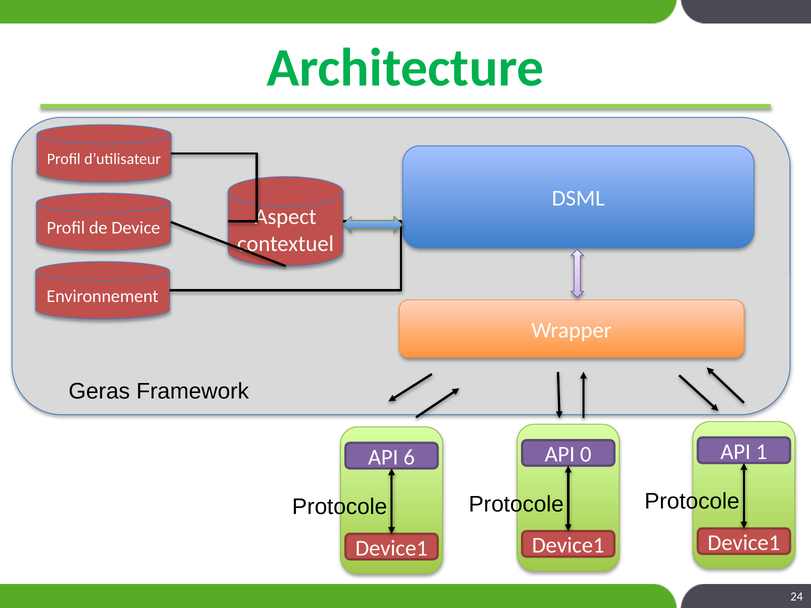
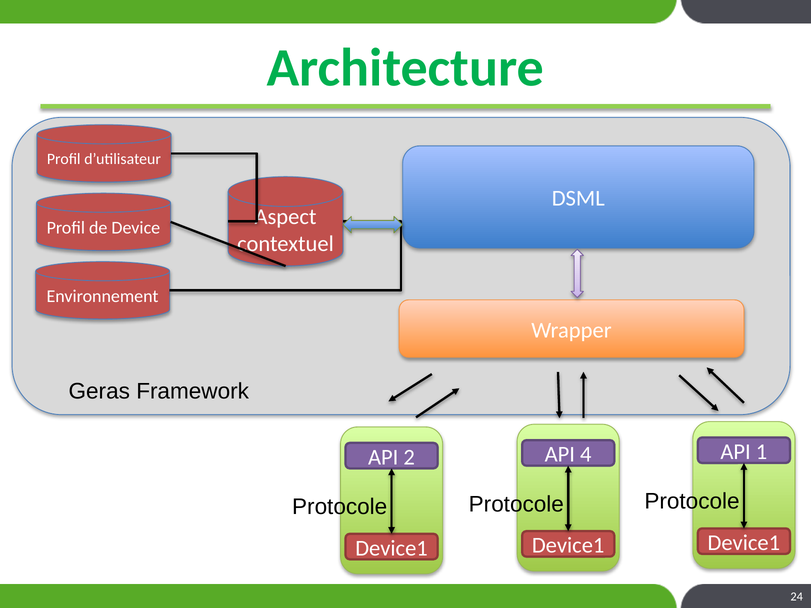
0: 0 -> 4 (586, 455)
6: 6 -> 2 (409, 457)
